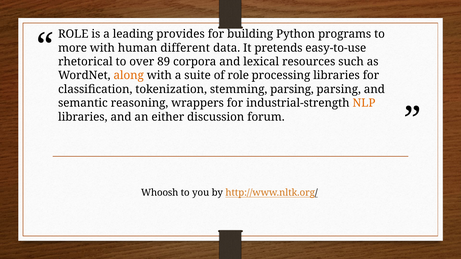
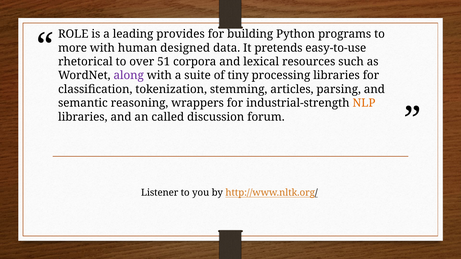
different: different -> designed (185, 48)
89: 89 -> 51 (164, 62)
along colour: orange -> purple (129, 76)
of role: role -> tiny (238, 76)
stemming parsing: parsing -> articles (292, 89)
either: either -> called (168, 117)
Whoosh: Whoosh -> Listener (160, 193)
